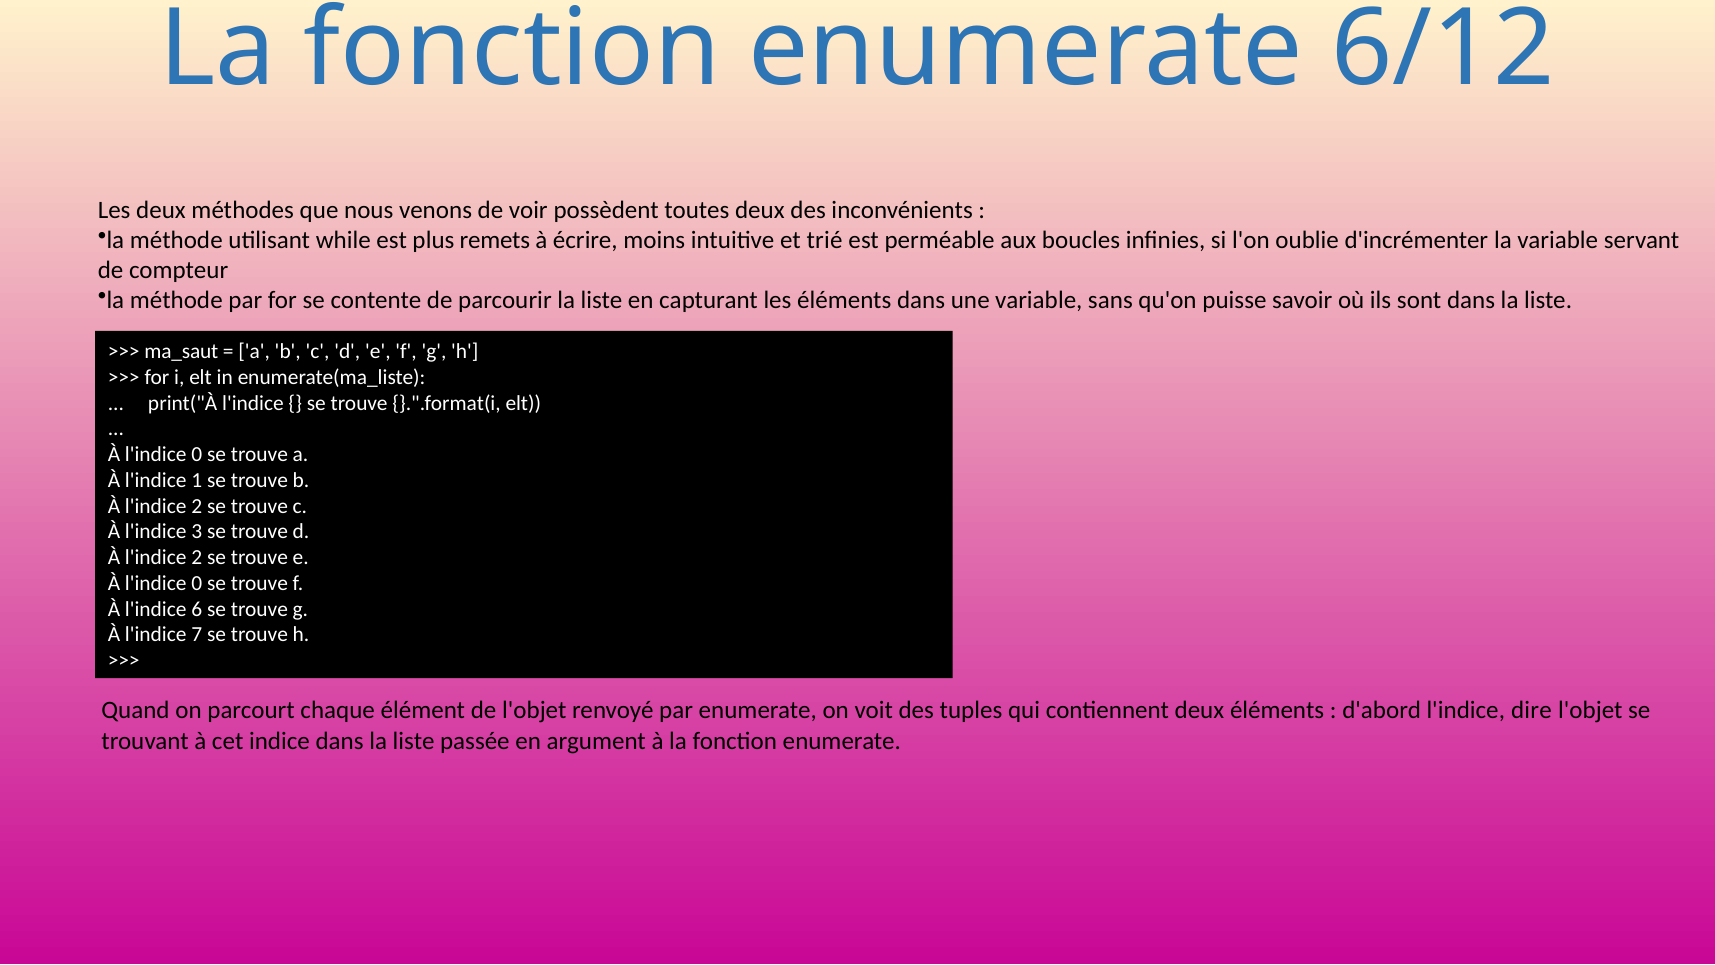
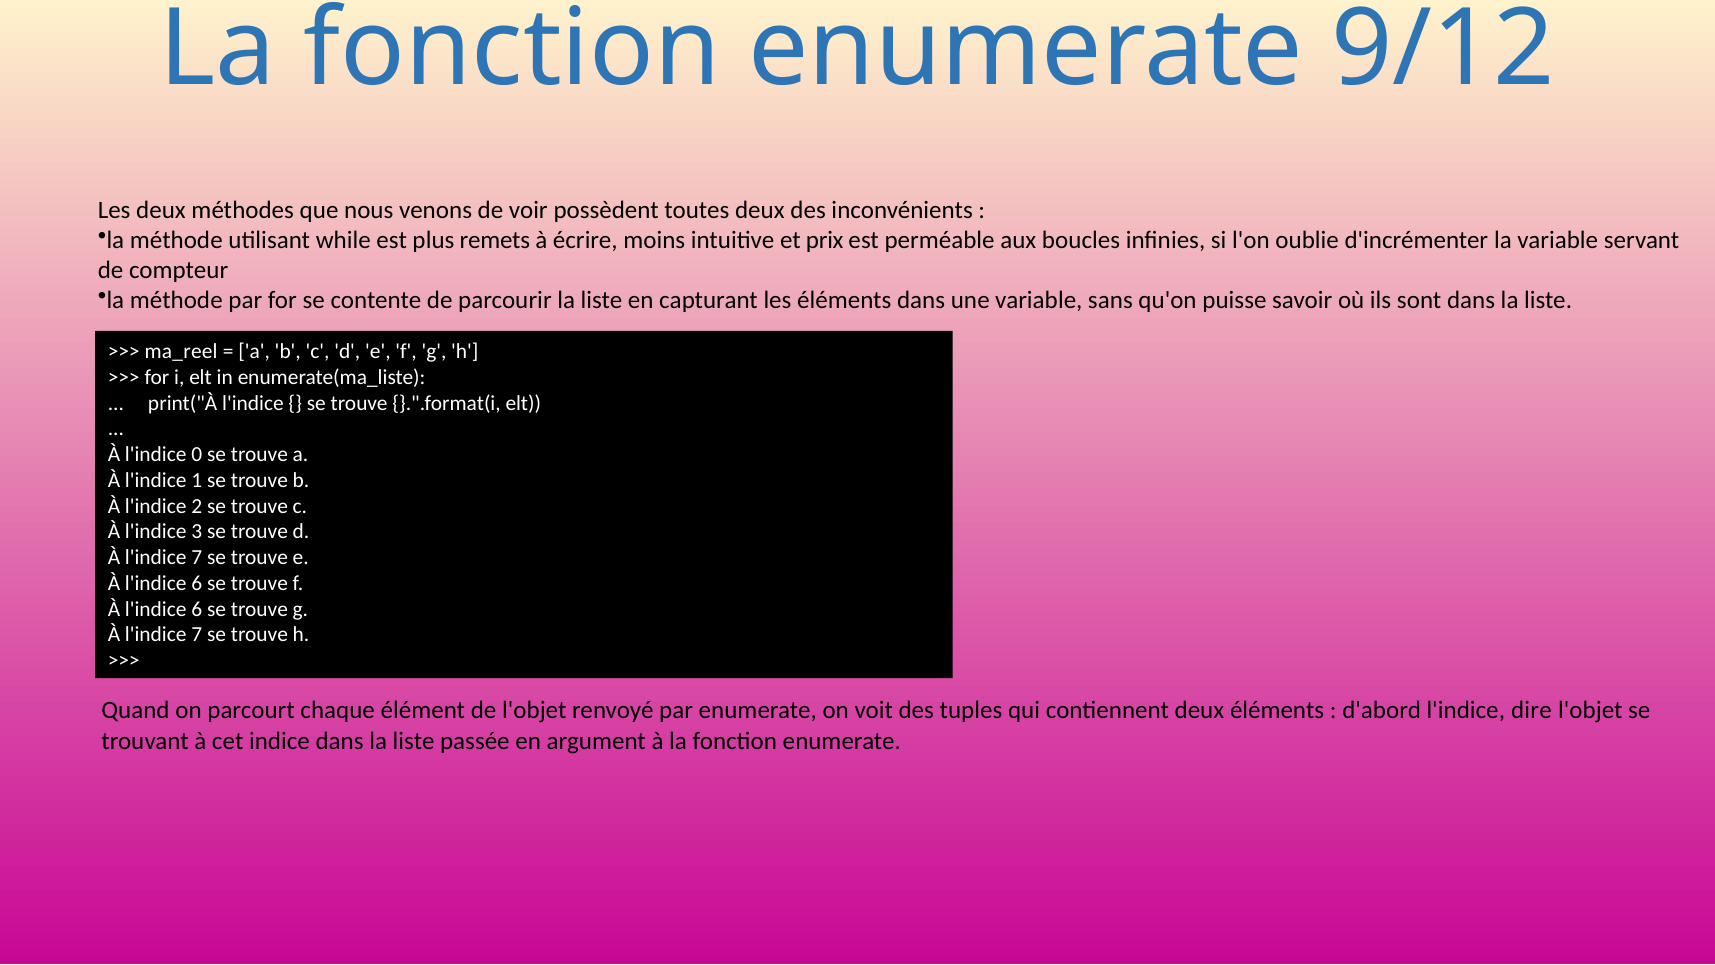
6/12: 6/12 -> 9/12 (1443, 49)
trié: trié -> prix (825, 240)
ma_saut: ma_saut -> ma_reel (181, 352)
2: 2 -> 7 (197, 557)
0: 0 -> 6 (197, 583)
